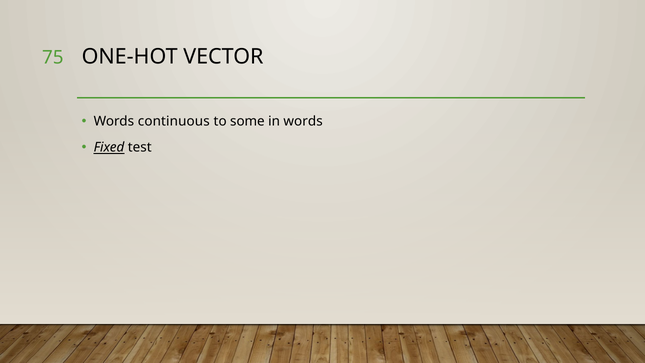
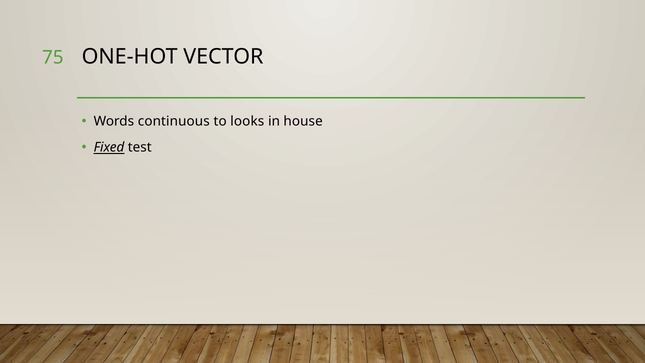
some: some -> looks (247, 121)
in words: words -> house (303, 121)
